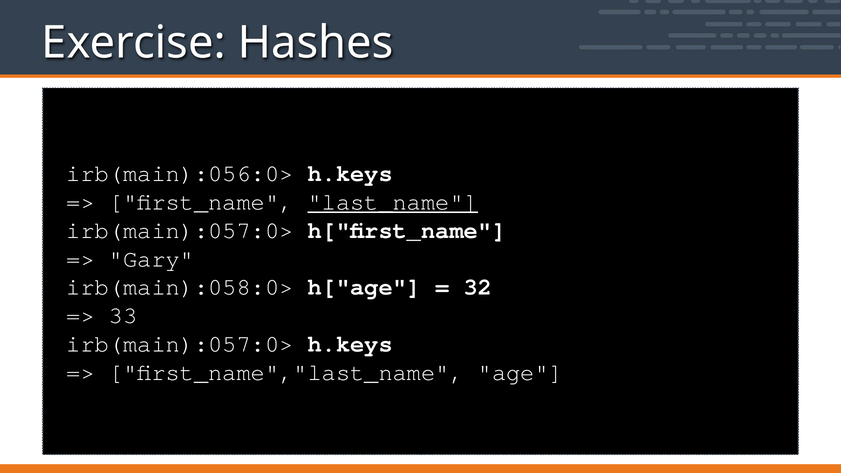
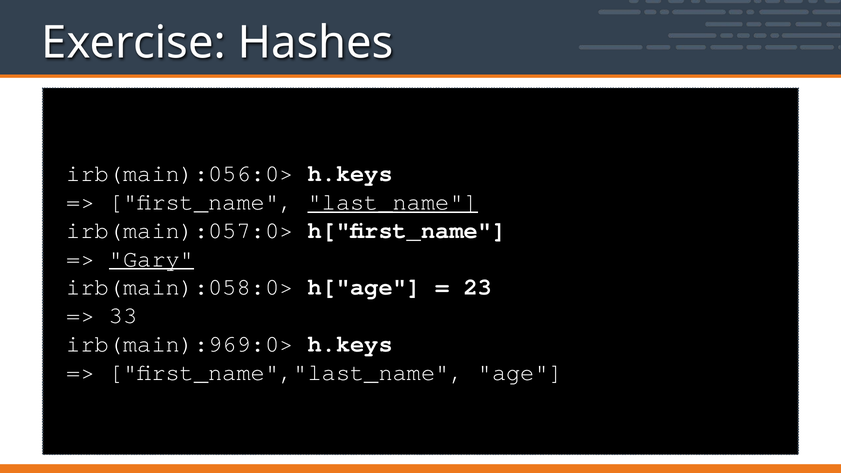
Gary underline: none -> present (152, 259)
32: 32 -> 23 (478, 287)
irb(main):057:0>: irb(main):057:0> -> irb(main):969:0> (180, 344)
